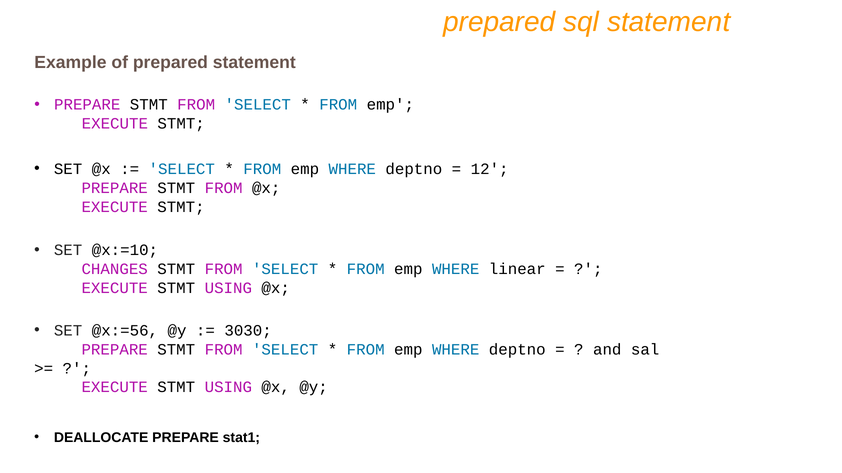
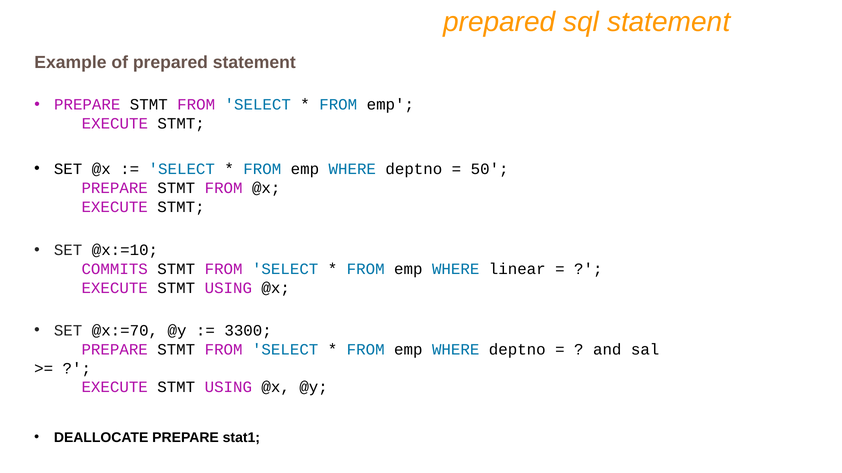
12: 12 -> 50 (490, 169)
CHANGES: CHANGES -> COMMITS (115, 269)
@x:=56: @x:=56 -> @x:=70 (125, 331)
3030: 3030 -> 3300 (248, 331)
